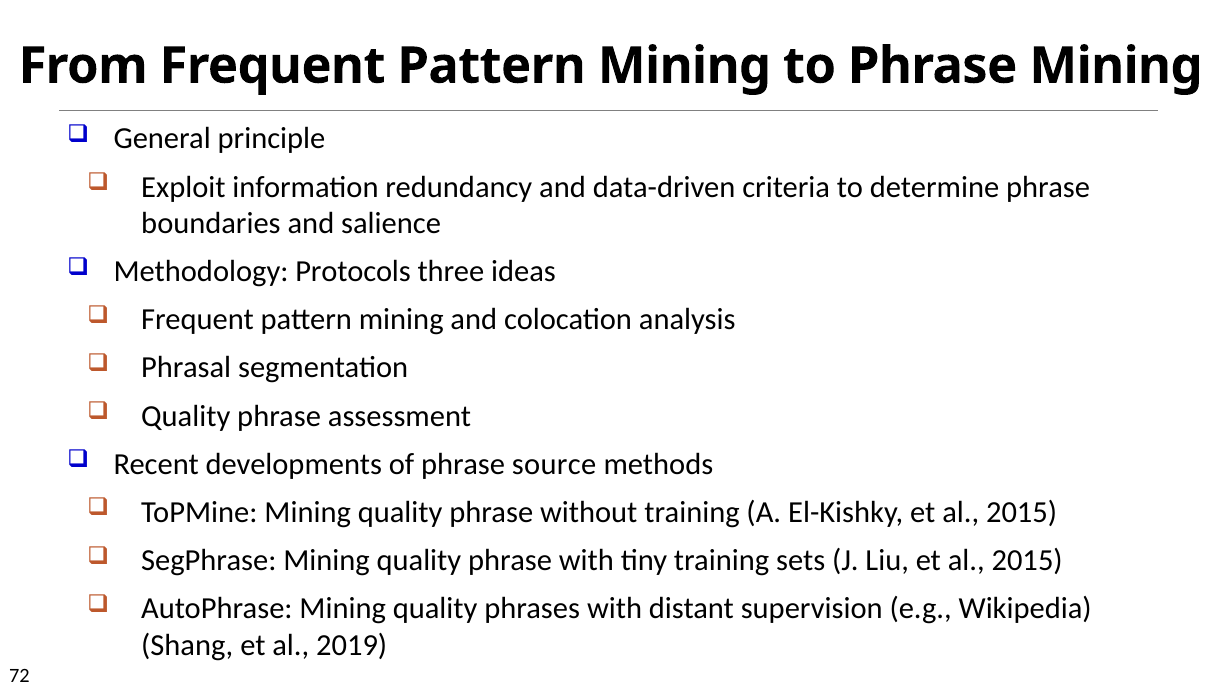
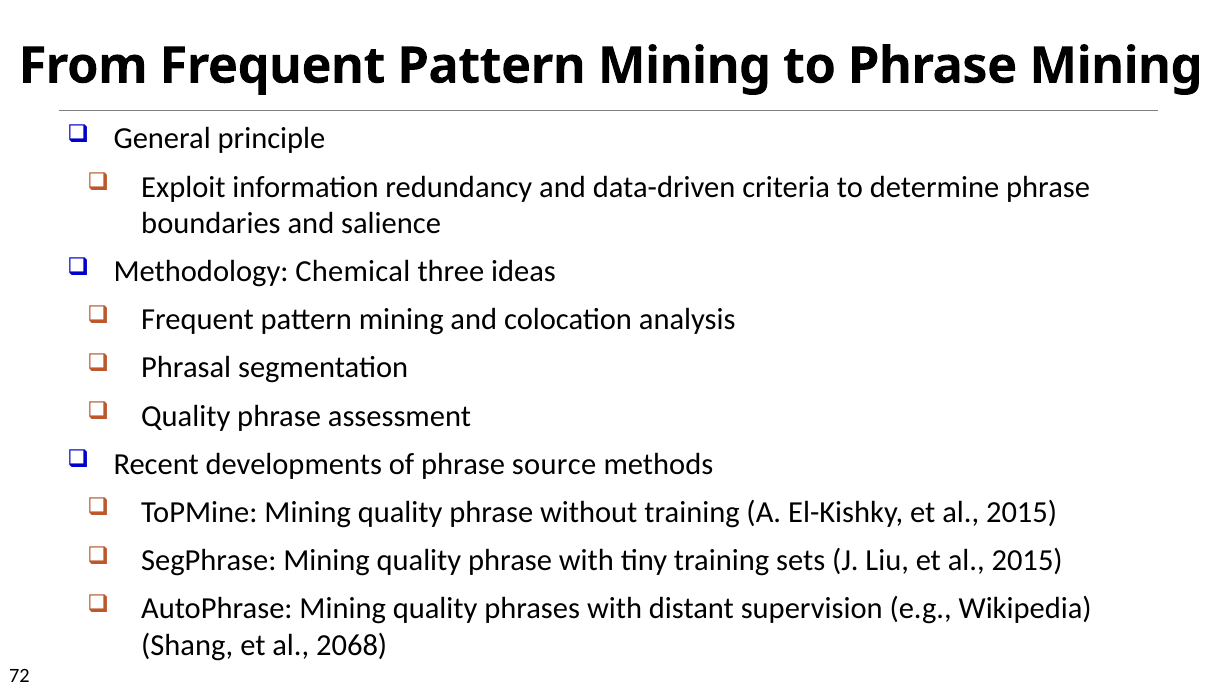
Protocols: Protocols -> Chemical (353, 272)
2019: 2019 -> 2068 (352, 645)
